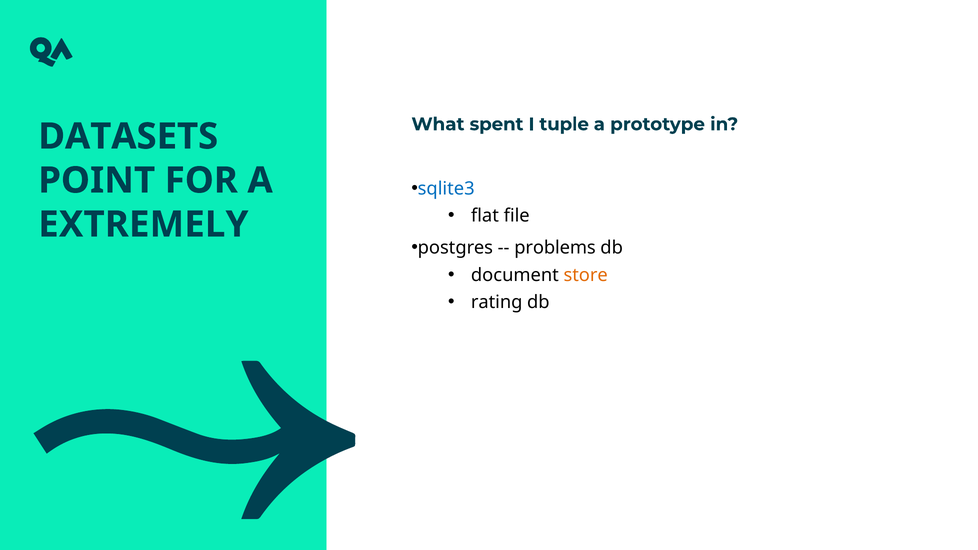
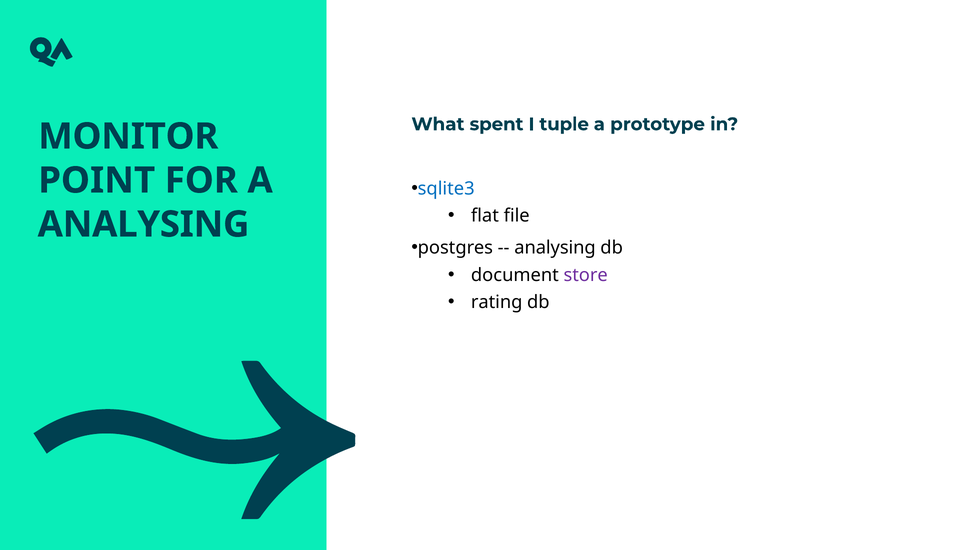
DATASETS: DATASETS -> MONITOR (128, 137)
EXTREMELY: EXTREMELY -> ANALYSING (144, 225)
problems: problems -> analysing (555, 248)
store colour: orange -> purple (586, 275)
